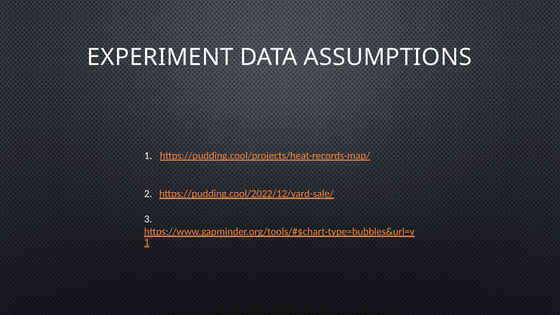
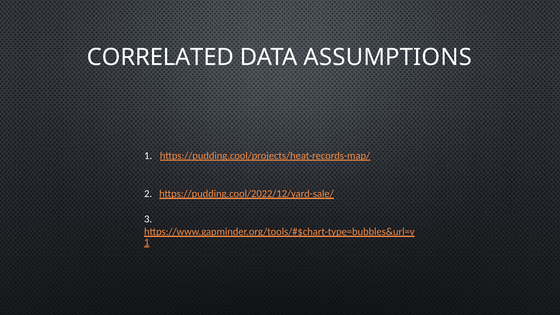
EXPERIMENT: EXPERIMENT -> CORRELATED (160, 57)
